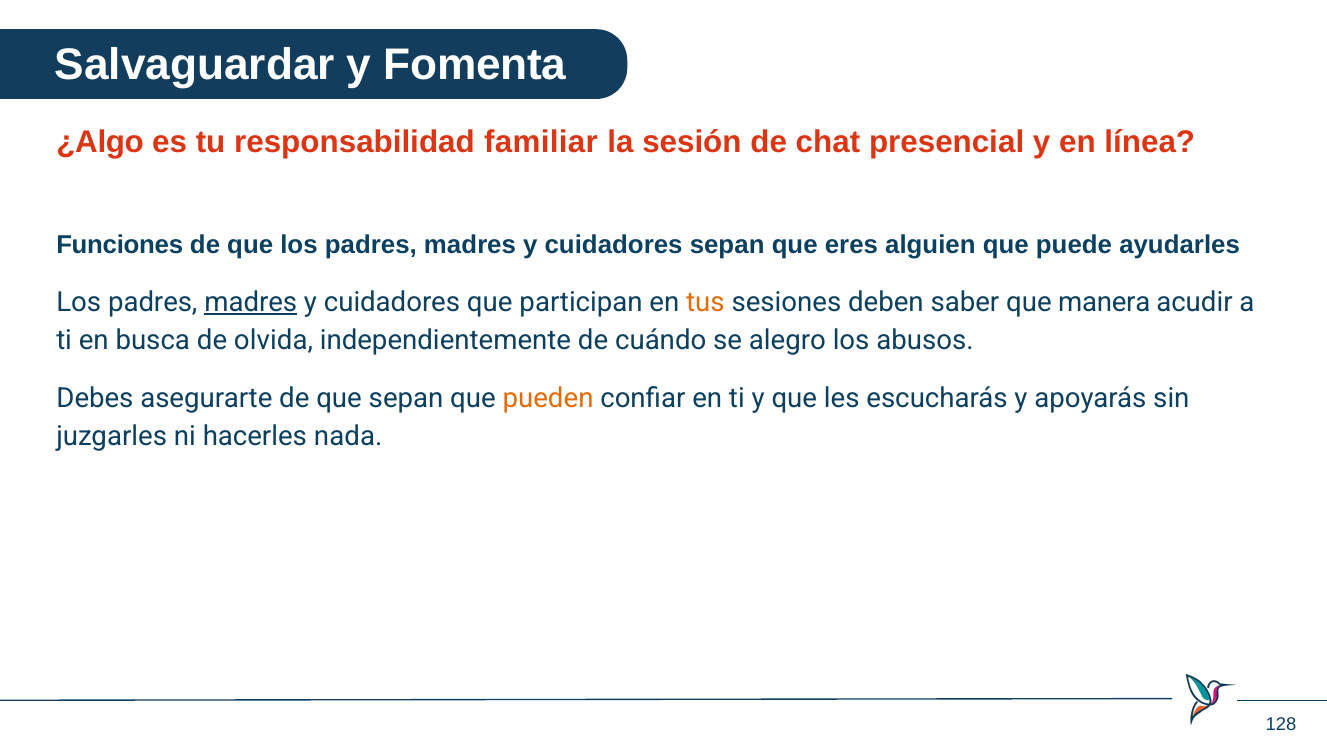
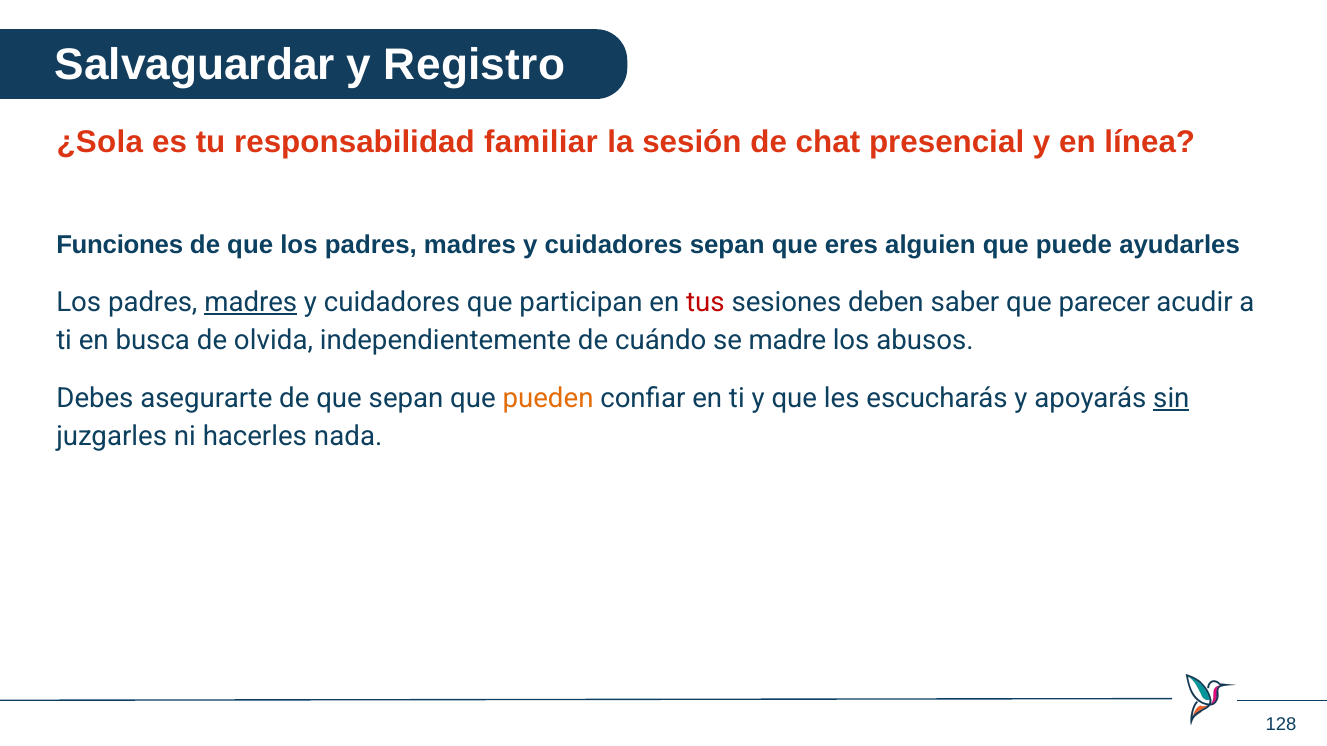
Fomenta: Fomenta -> Registro (475, 65)
¿Algo: ¿Algo -> ¿Sola (100, 142)
tus colour: orange -> red (705, 302)
manera: manera -> parecer (1104, 302)
alegro: alegro -> madre (788, 340)
sin underline: none -> present (1171, 399)
